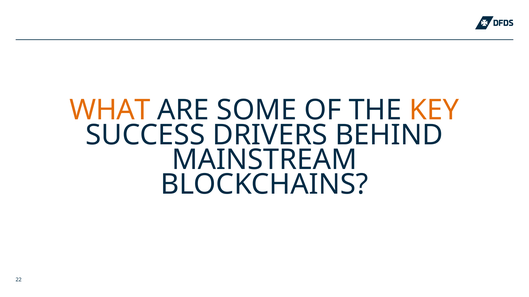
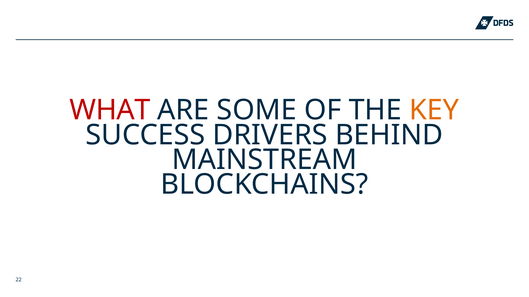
WHAT colour: orange -> red (110, 110)
